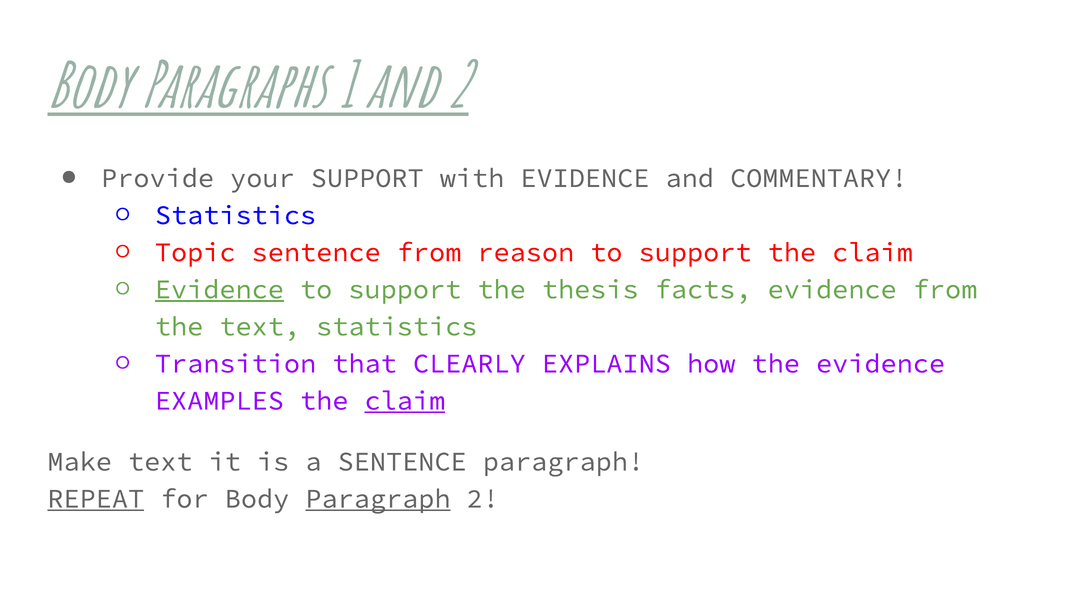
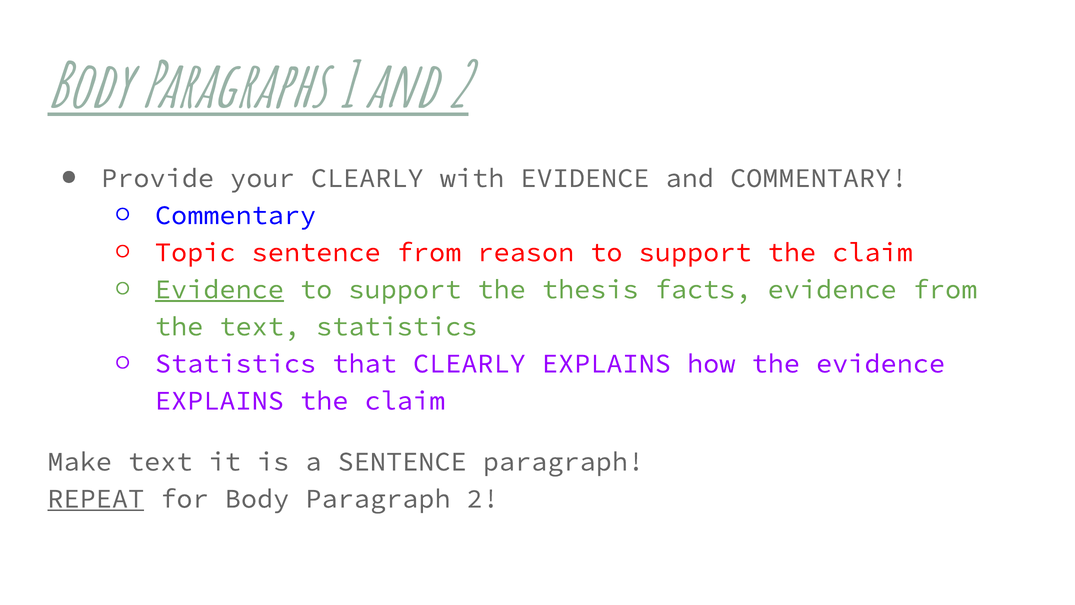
your SUPPORT: SUPPORT -> CLEARLY (367, 178)
Statistics: Statistics -> Commentary (236, 215)
Transition: Transition -> Statistics (236, 363)
EXAMPLES: EXAMPLES -> EXPLAINS (219, 400)
claim underline: present -> none (405, 400)
Paragraph underline: present -> none (378, 498)
